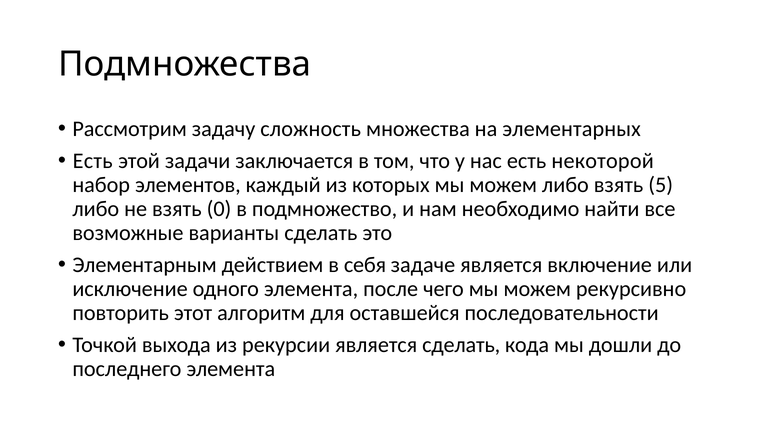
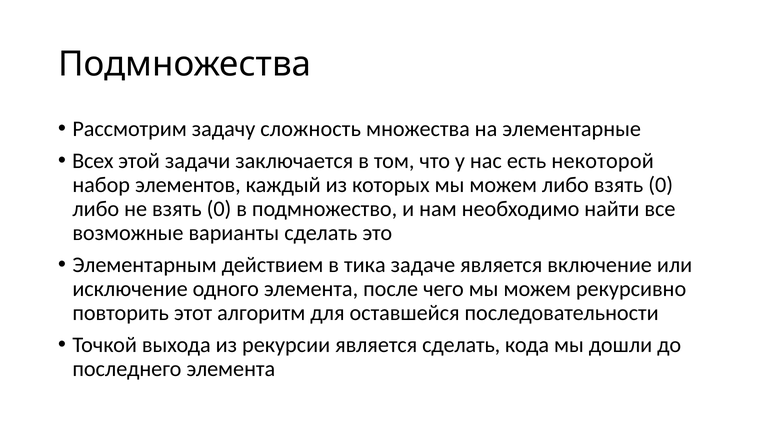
элементарных: элементарных -> элементарные (572, 129)
Есть: Есть -> Всех (93, 161)
либо взять 5: 5 -> 0 (661, 185)
себя: себя -> тика (365, 265)
